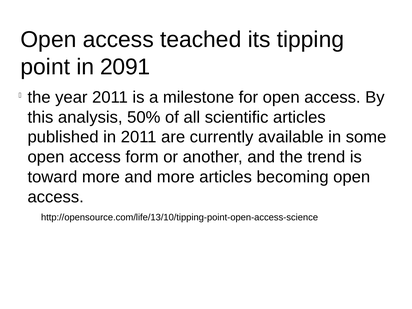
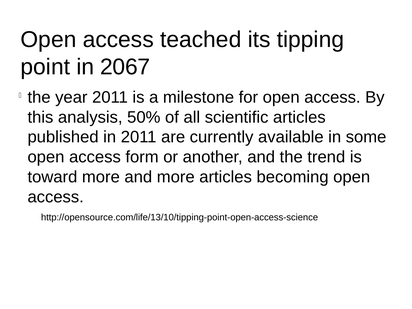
2091: 2091 -> 2067 (125, 67)
